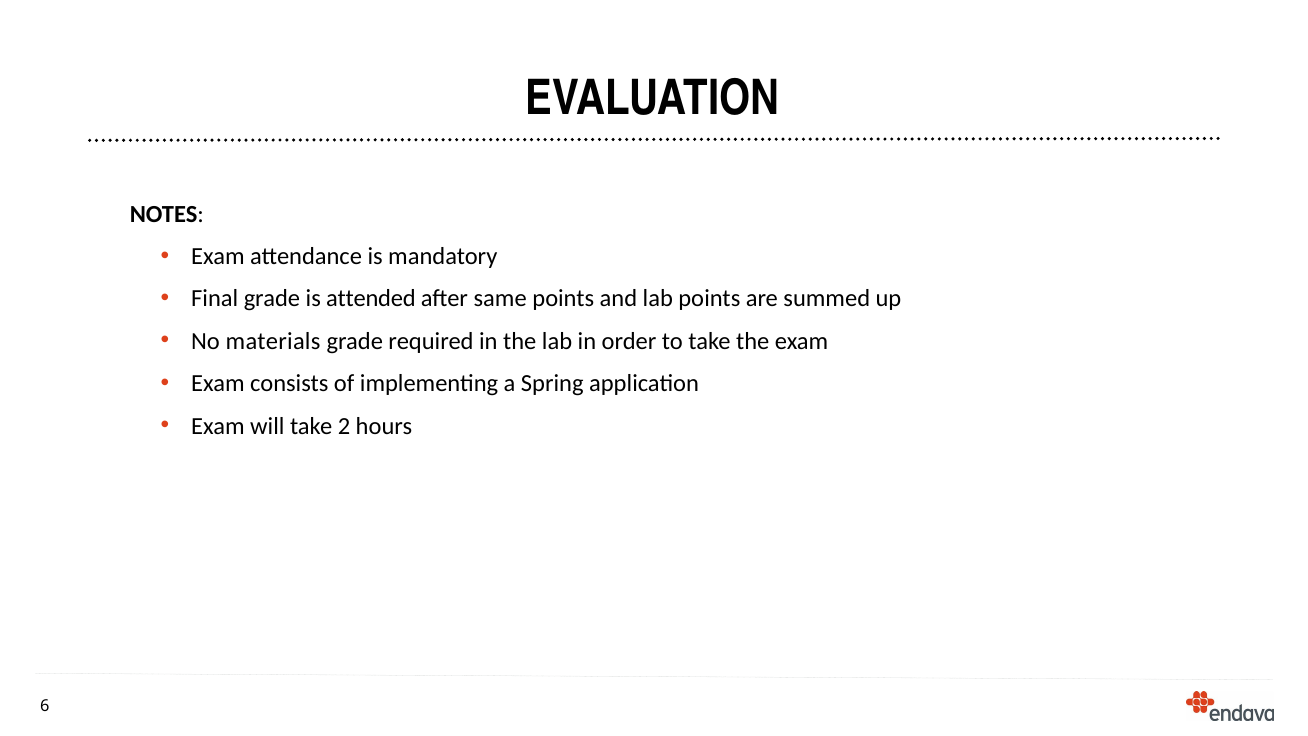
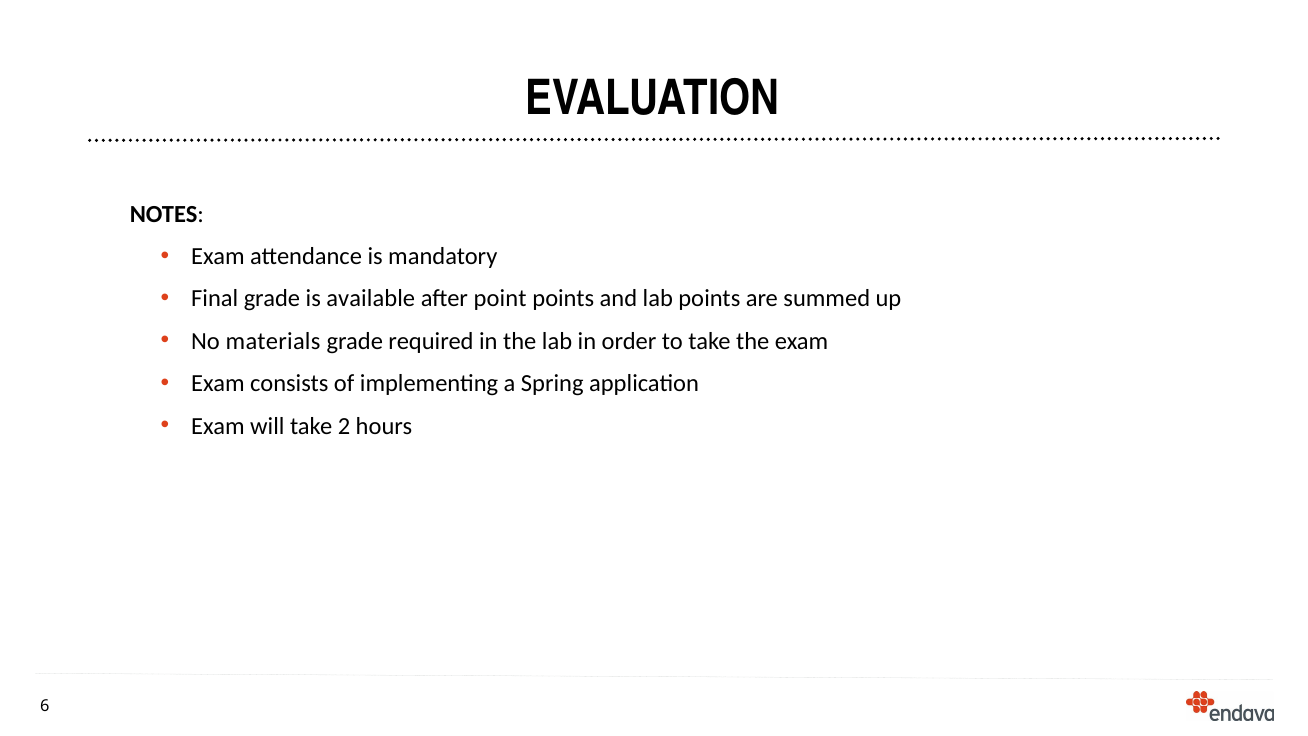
attended: attended -> available (371, 299)
same: same -> point (500, 299)
